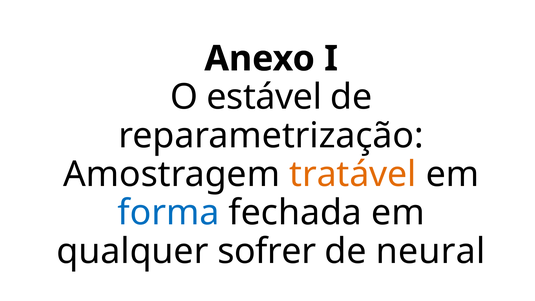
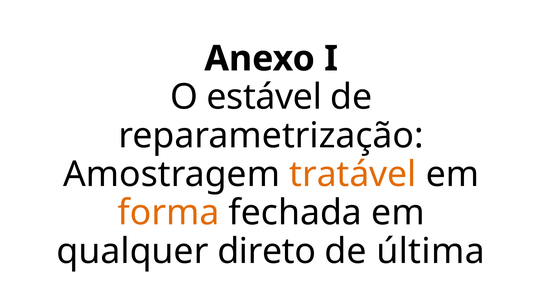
forma colour: blue -> orange (168, 213)
sofrer: sofrer -> direto (267, 251)
neural: neural -> última (431, 251)
